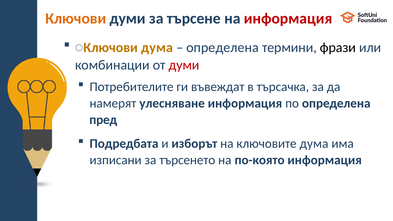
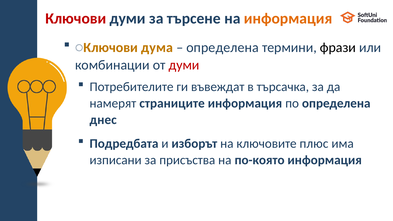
Ключови colour: orange -> red (76, 19)
информация colour: red -> orange (288, 19)
улесняване: улесняване -> страниците (172, 103)
пред: пред -> днес (103, 120)
ключовите дума: дума -> плюс (314, 144)
търсенето: търсенето -> присъства (187, 160)
